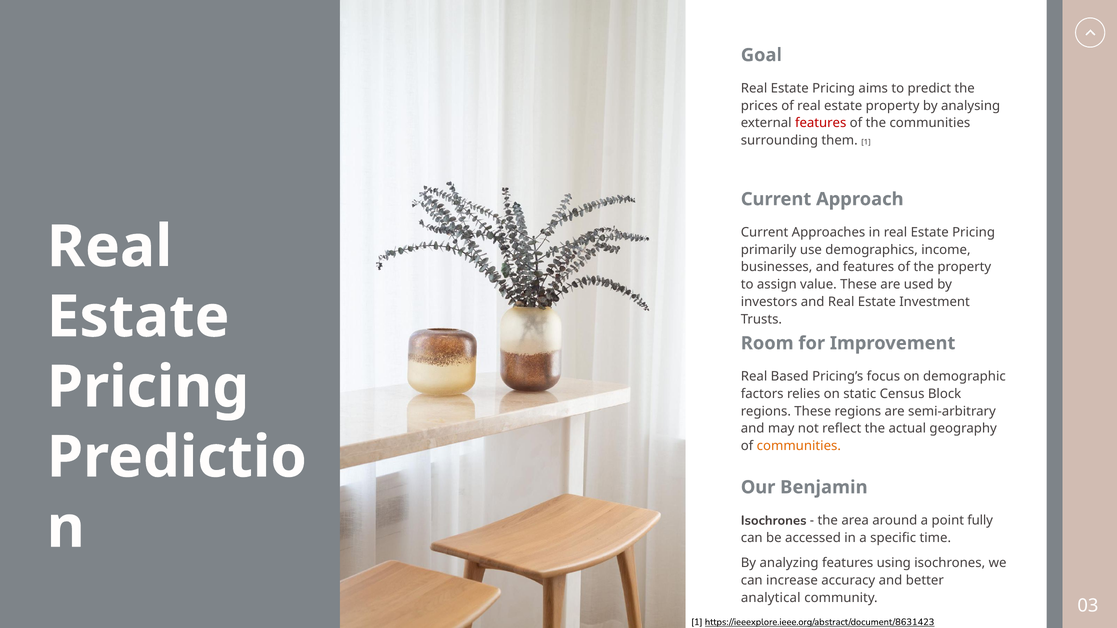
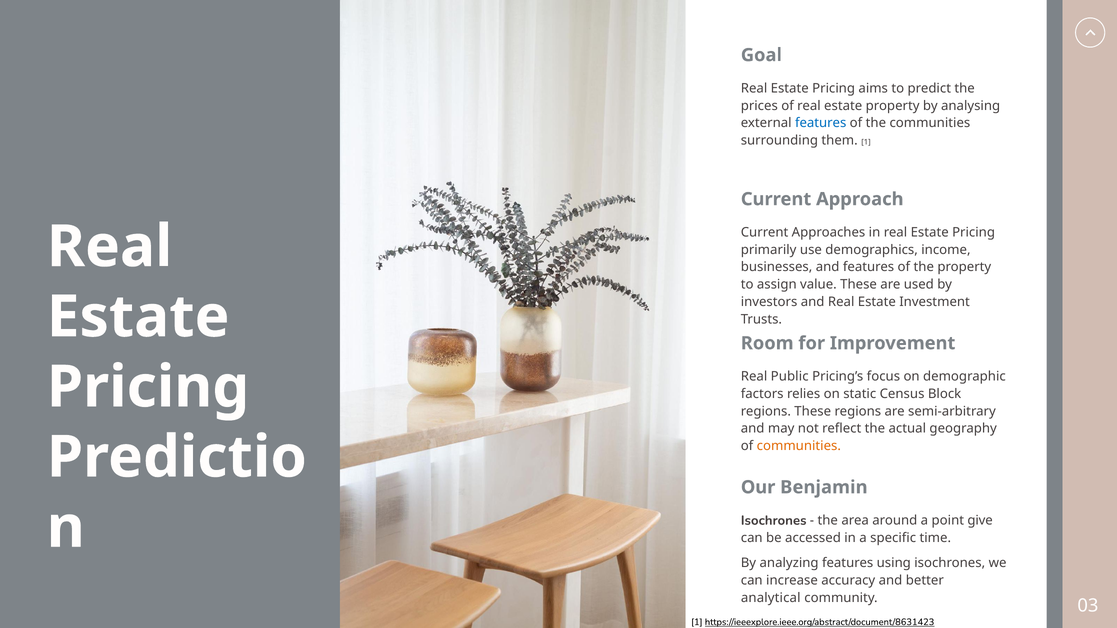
features colour: red -> blue (821, 123)
Based: Based -> Public (790, 377)
fully: fully -> give (980, 521)
